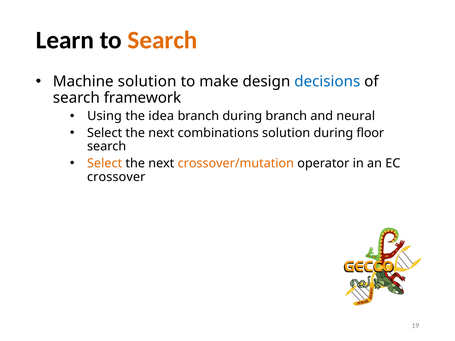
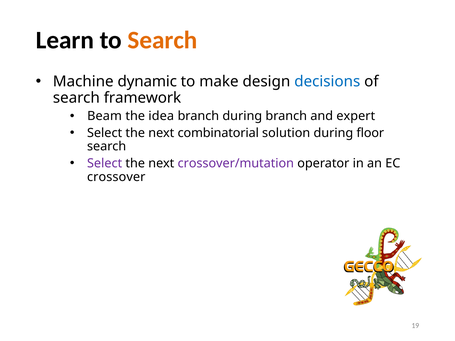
Machine solution: solution -> dynamic (147, 82)
Using: Using -> Beam (105, 116)
neural: neural -> expert (356, 116)
combinations: combinations -> combinatorial (218, 133)
Select colour: orange -> purple (105, 163)
crossover/mutation colour: orange -> purple (236, 163)
